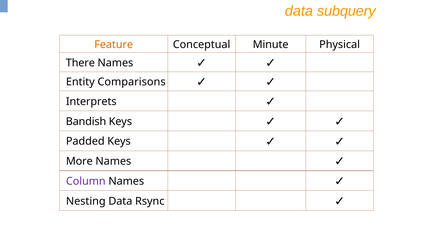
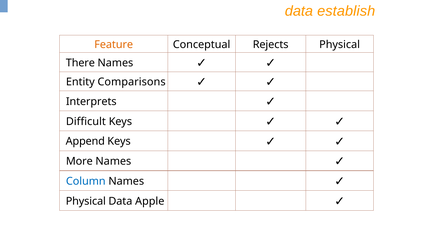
subquery: subquery -> establish (346, 11)
Minute: Minute -> Rejects (271, 45)
Bandish: Bandish -> Difficult (86, 122)
Padded: Padded -> Append (85, 142)
Column colour: purple -> blue (86, 182)
Nesting: Nesting -> Physical (86, 202)
Rsync: Rsync -> Apple (150, 202)
